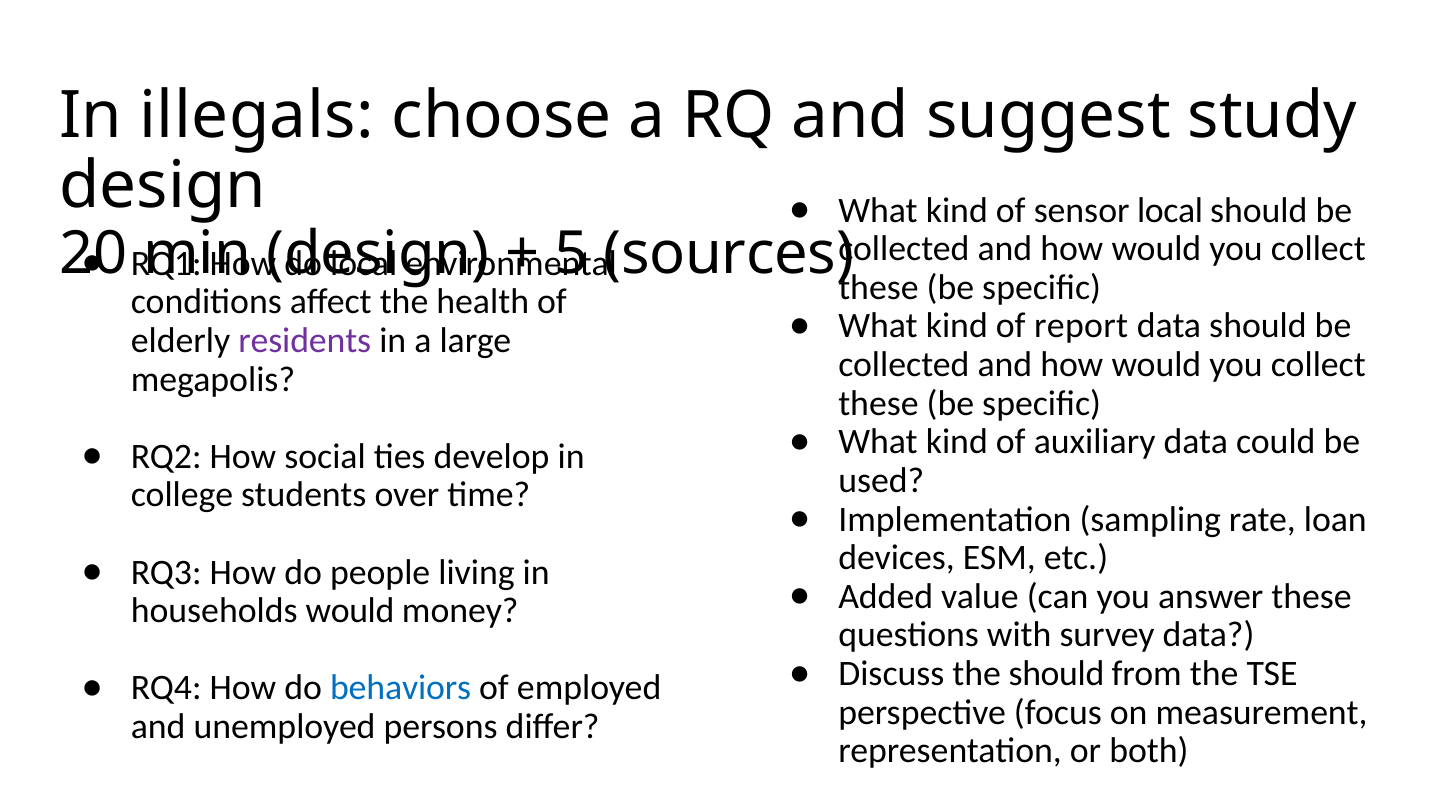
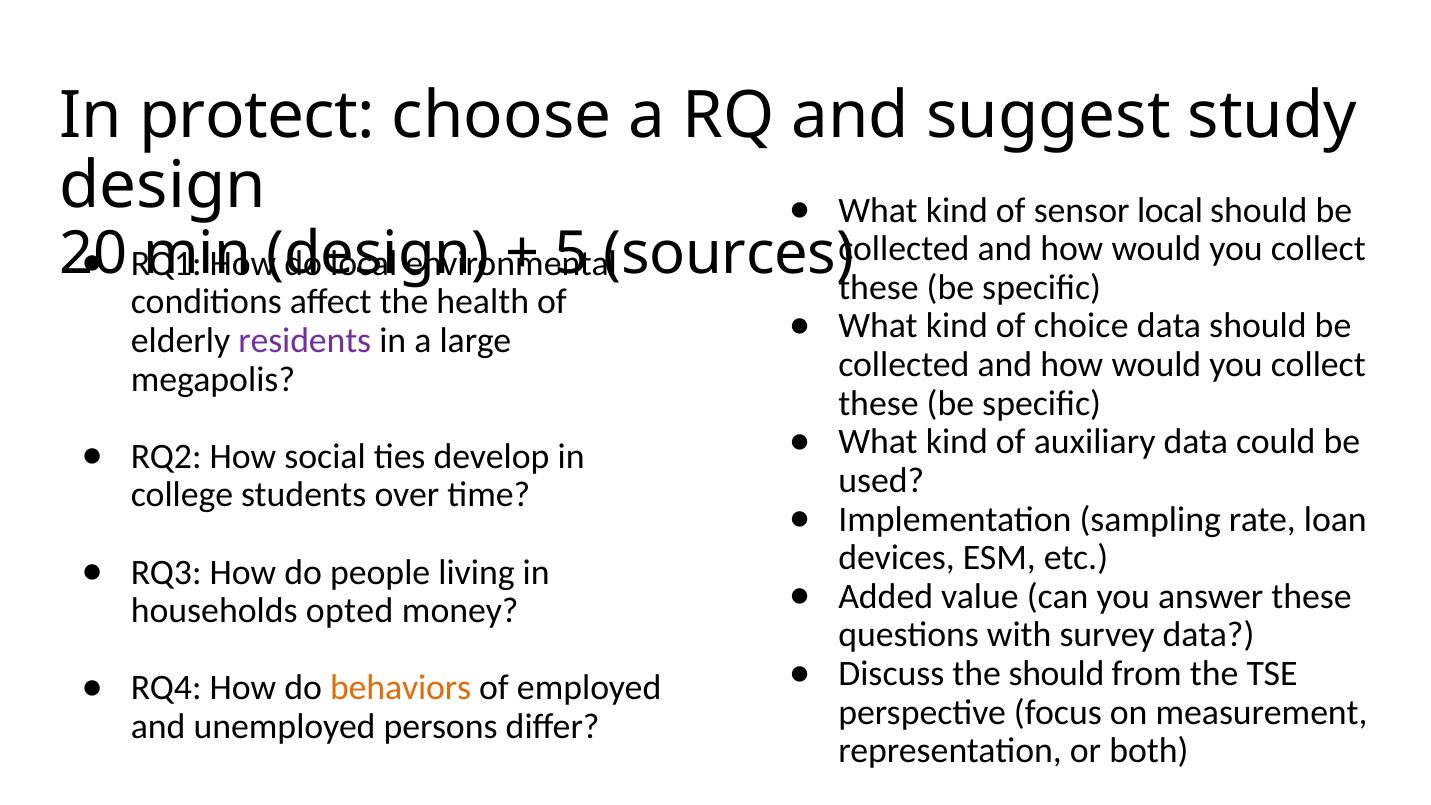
illegals: illegals -> protect (257, 115)
report: report -> choice (1081, 326)
households would: would -> opted (350, 611)
behaviors colour: blue -> orange (401, 688)
